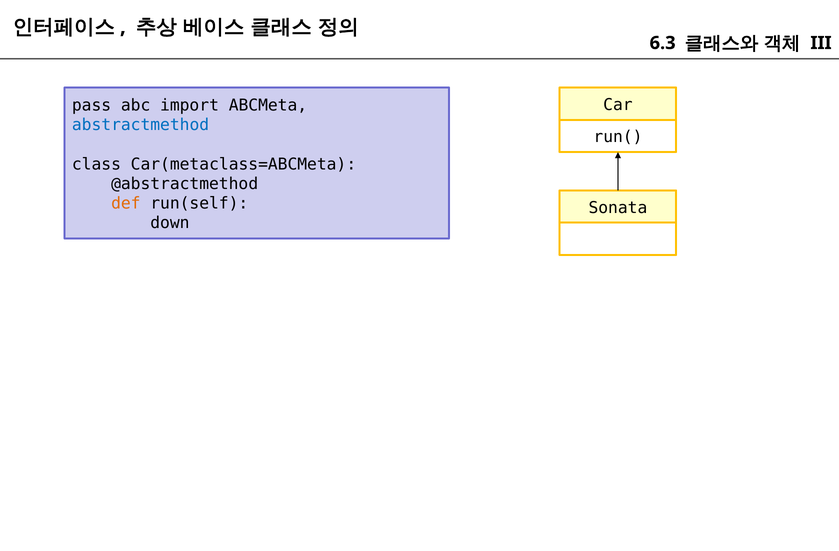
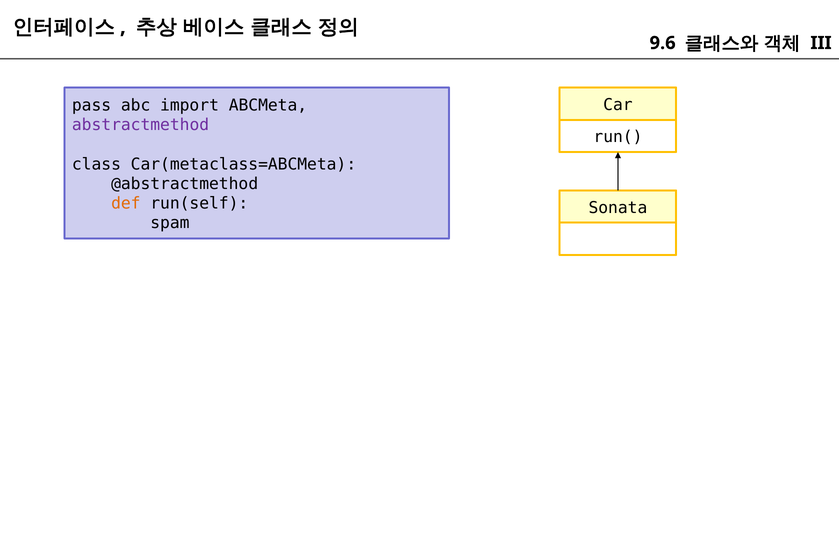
6.3: 6.3 -> 9.6 (663, 43)
abstractmethod colour: blue -> purple (141, 125)
down: down -> spam (170, 223)
